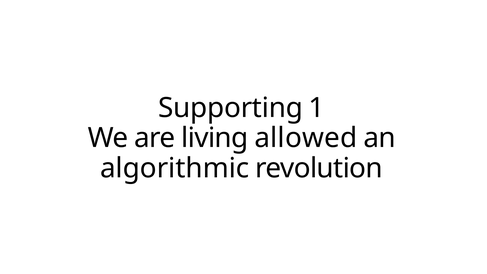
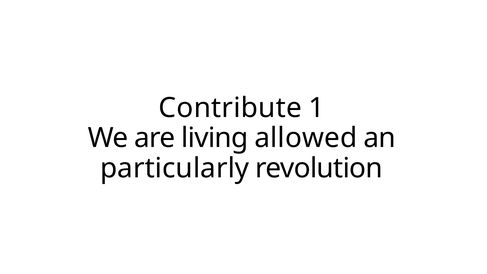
Supporting: Supporting -> Contribute (230, 108)
algorithmic: algorithmic -> particularly (175, 168)
